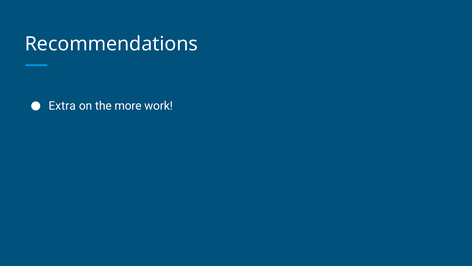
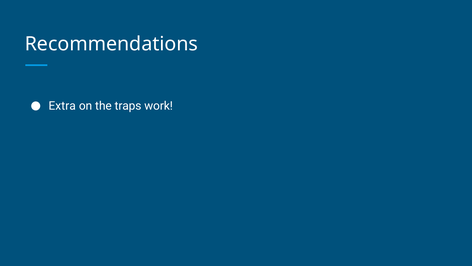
more: more -> traps (128, 106)
